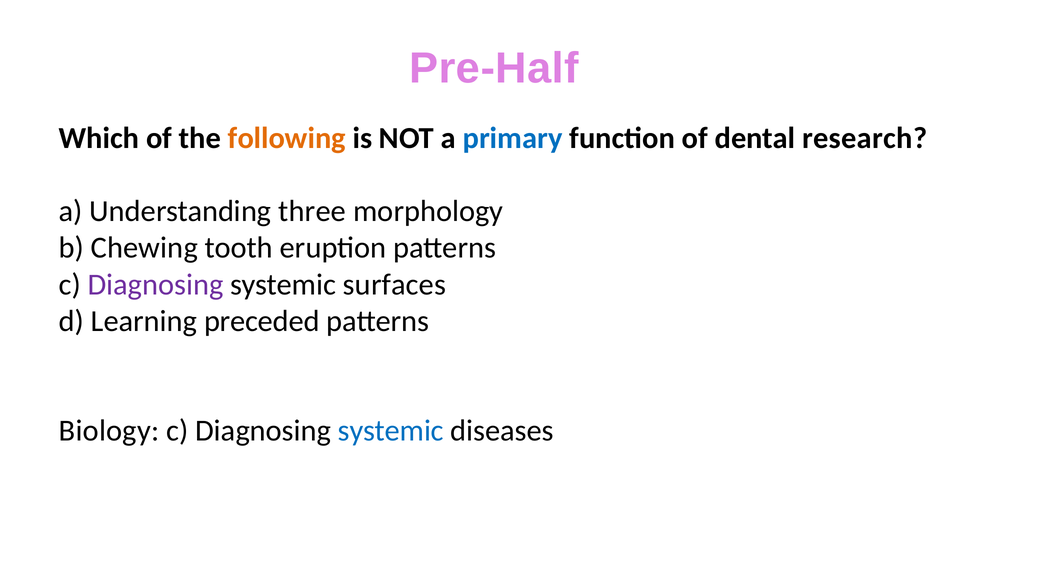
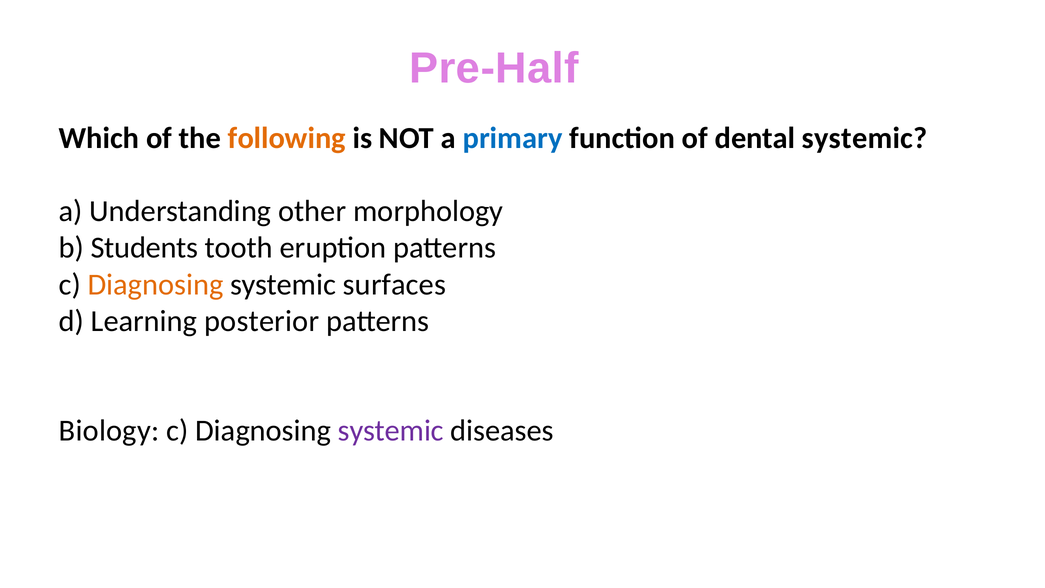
dental research: research -> systemic (865, 138)
three: three -> other (312, 211)
Chewing: Chewing -> Students (145, 248)
Diagnosing colour: purple -> orange (156, 284)
preceded: preceded -> posterior (262, 321)
systemic colour: blue -> purple (391, 431)
